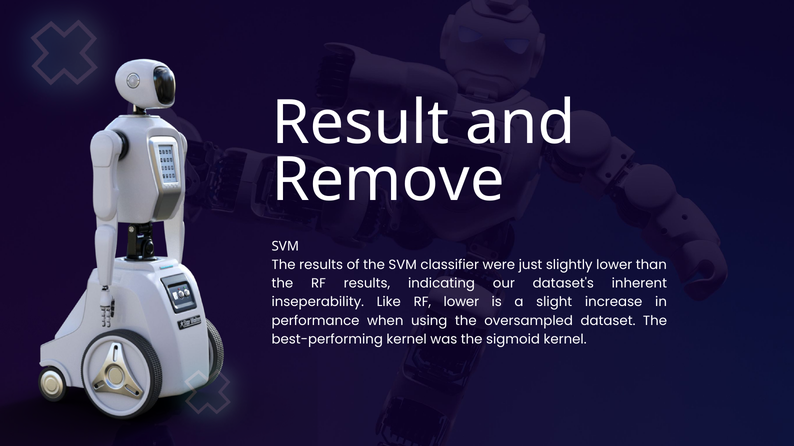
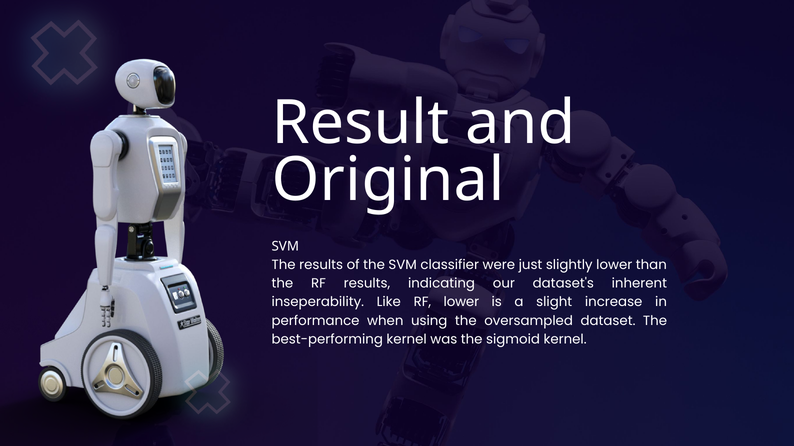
Remove: Remove -> Original (388, 180)
